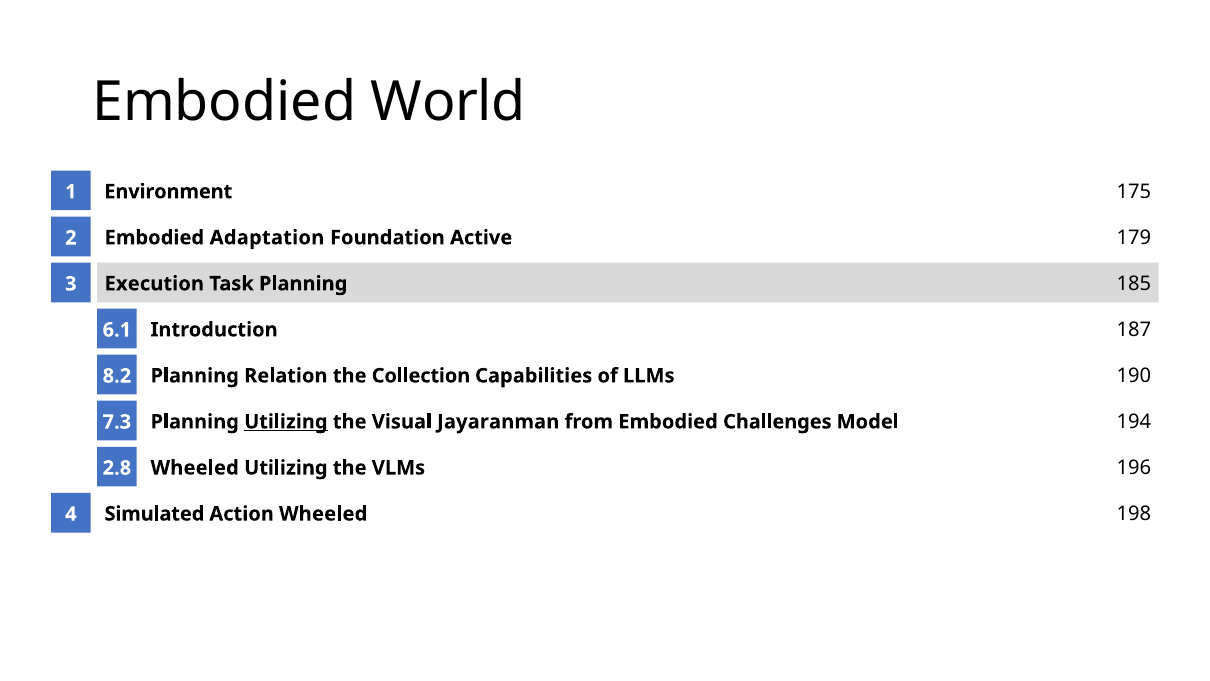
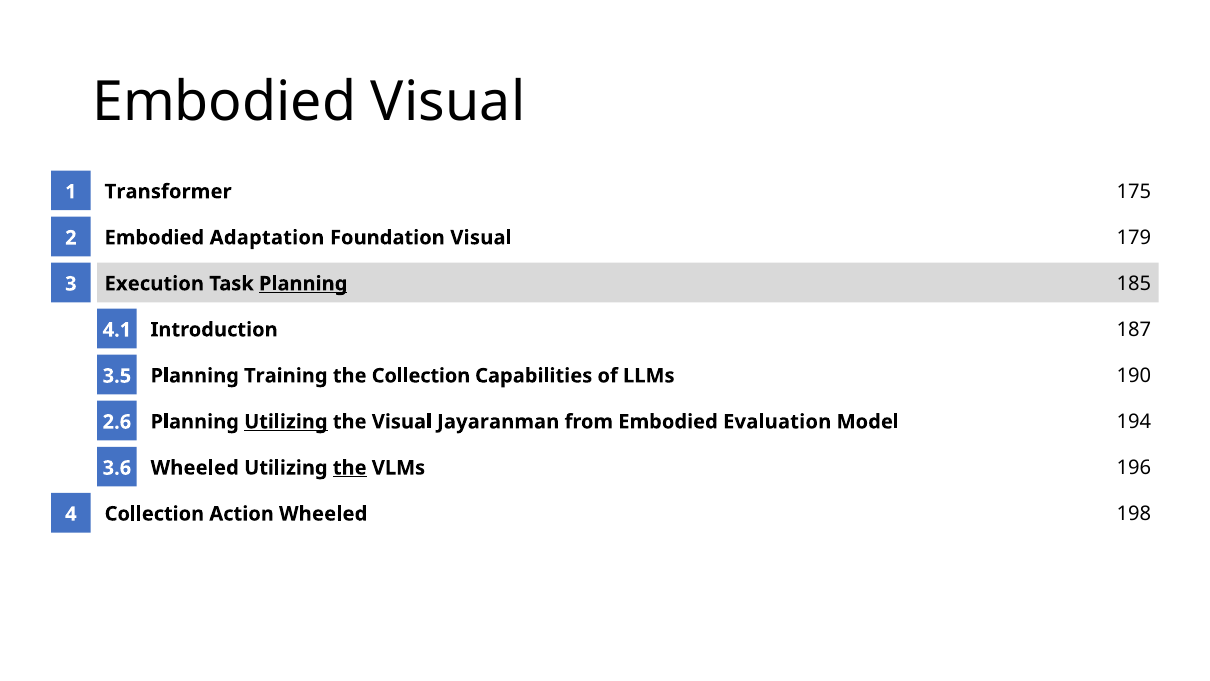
Embodied World: World -> Visual (448, 102)
Environment: Environment -> Transformer (168, 192)
Foundation Active: Active -> Visual (481, 238)
Planning underline: none -> present (303, 284)
6.1: 6.1 -> 4.1 (117, 330)
Relation: Relation -> Training (286, 376)
8.2: 8.2 -> 3.5 (117, 376)
Challenges: Challenges -> Evaluation (777, 422)
7.3: 7.3 -> 2.6 (117, 422)
the underline: none -> present (350, 468)
2.8: 2.8 -> 3.6 (117, 468)
Simulated: Simulated -> Collection (154, 514)
